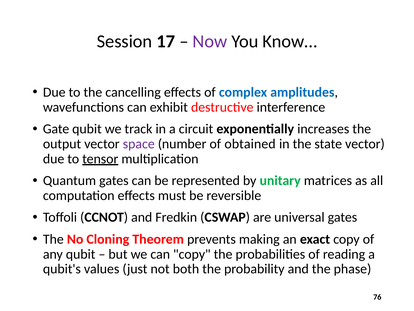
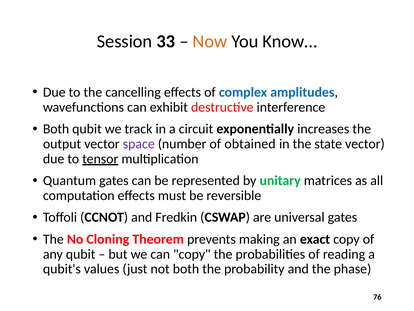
17: 17 -> 33 (166, 41)
Now colour: purple -> orange (210, 41)
Gate: Gate -> Both (56, 129)
